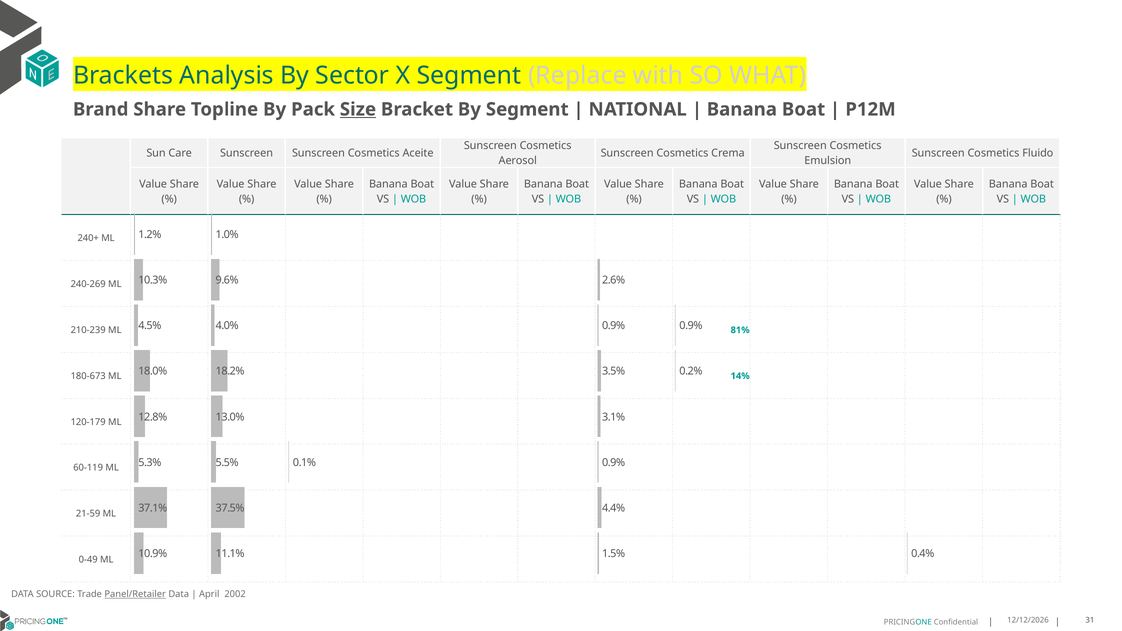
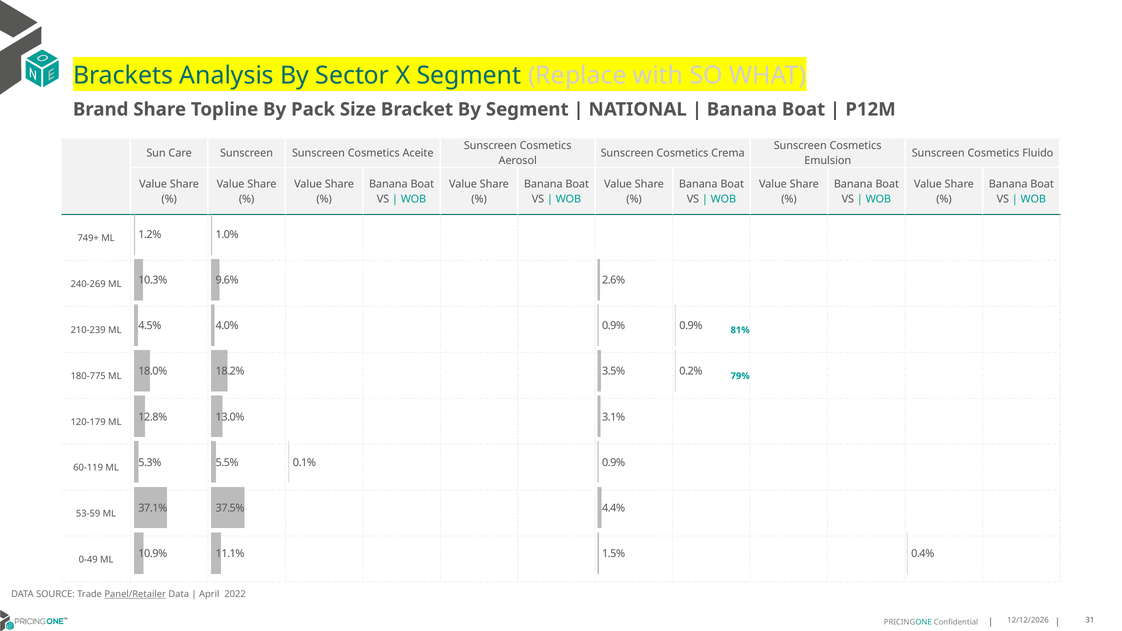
Size underline: present -> none (358, 109)
240+: 240+ -> 749+ (88, 238)
180-673: 180-673 -> 180-775 (88, 376)
14%: 14% -> 79% (740, 376)
21-59: 21-59 -> 53-59 (88, 514)
2002: 2002 -> 2022 (235, 594)
